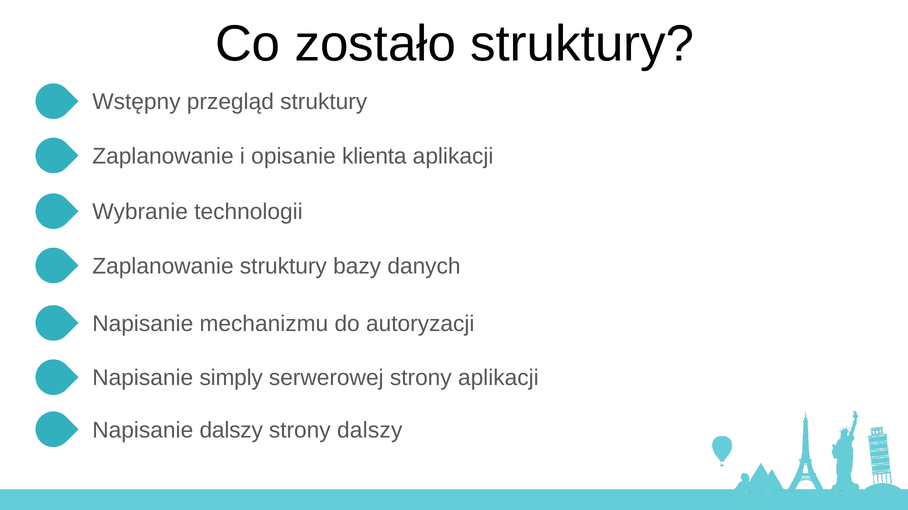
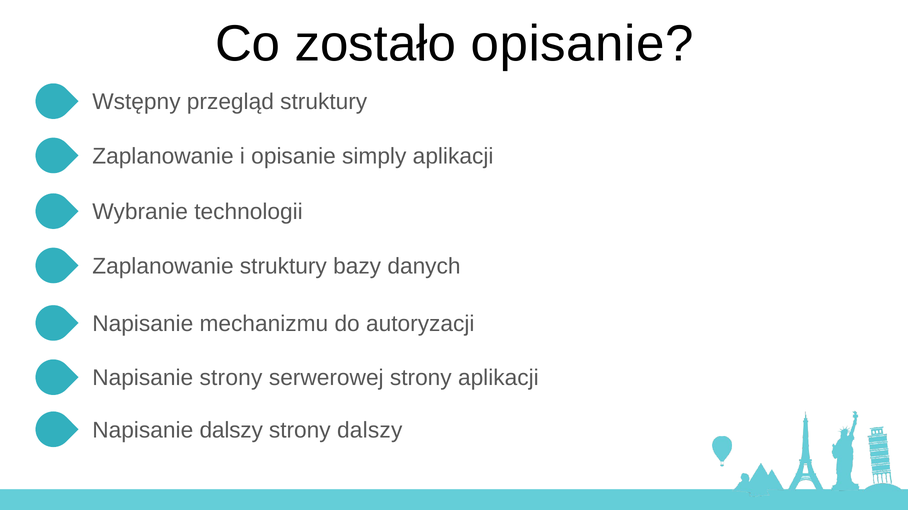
zostało struktury: struktury -> opisanie (582, 44)
klienta: klienta -> simply (374, 156)
Napisanie simply: simply -> strony (231, 379)
